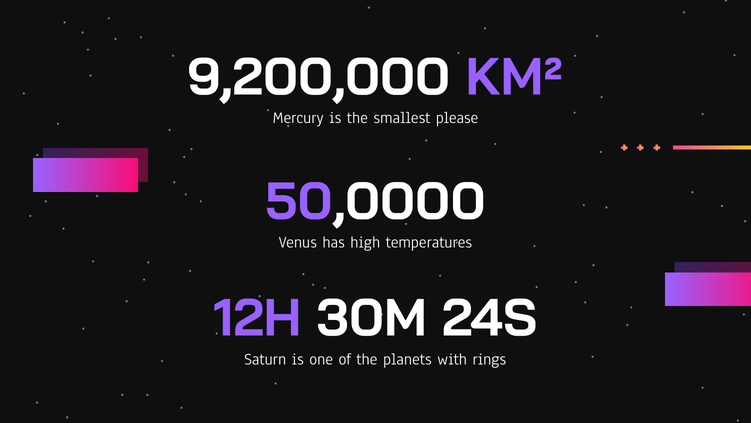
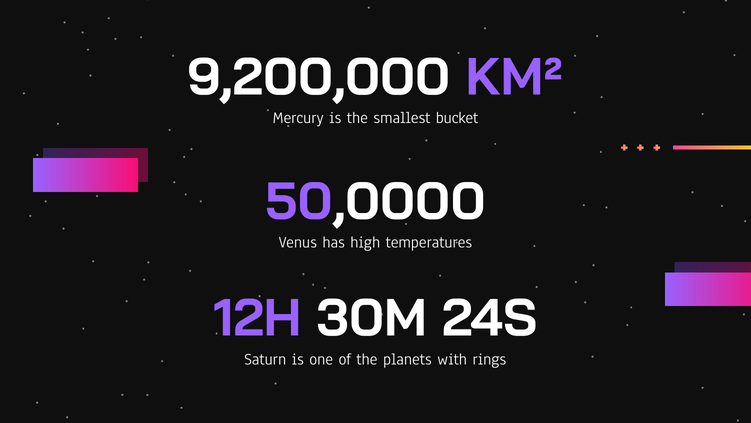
please: please -> bucket (457, 118)
